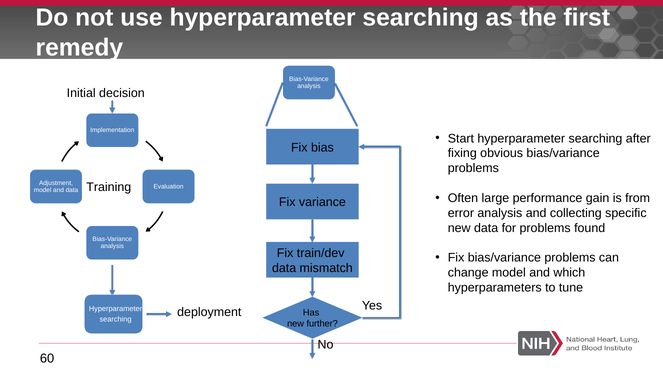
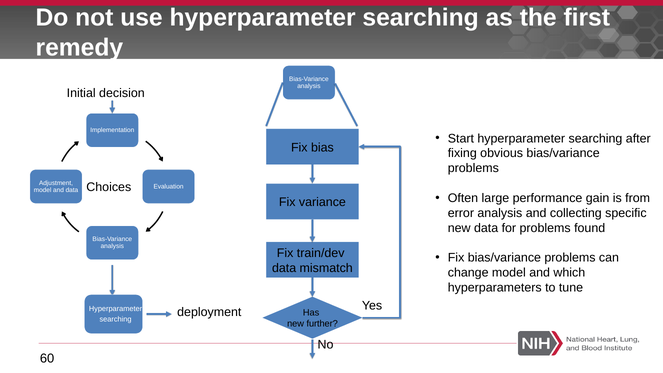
Training: Training -> Choices (109, 187)
